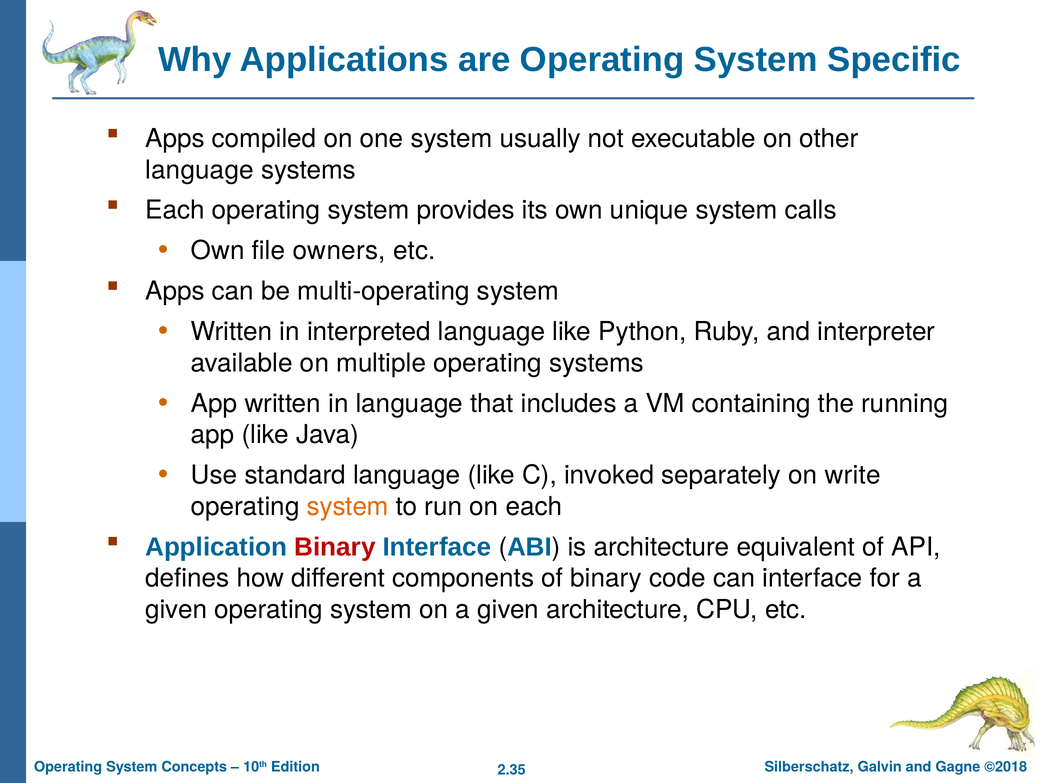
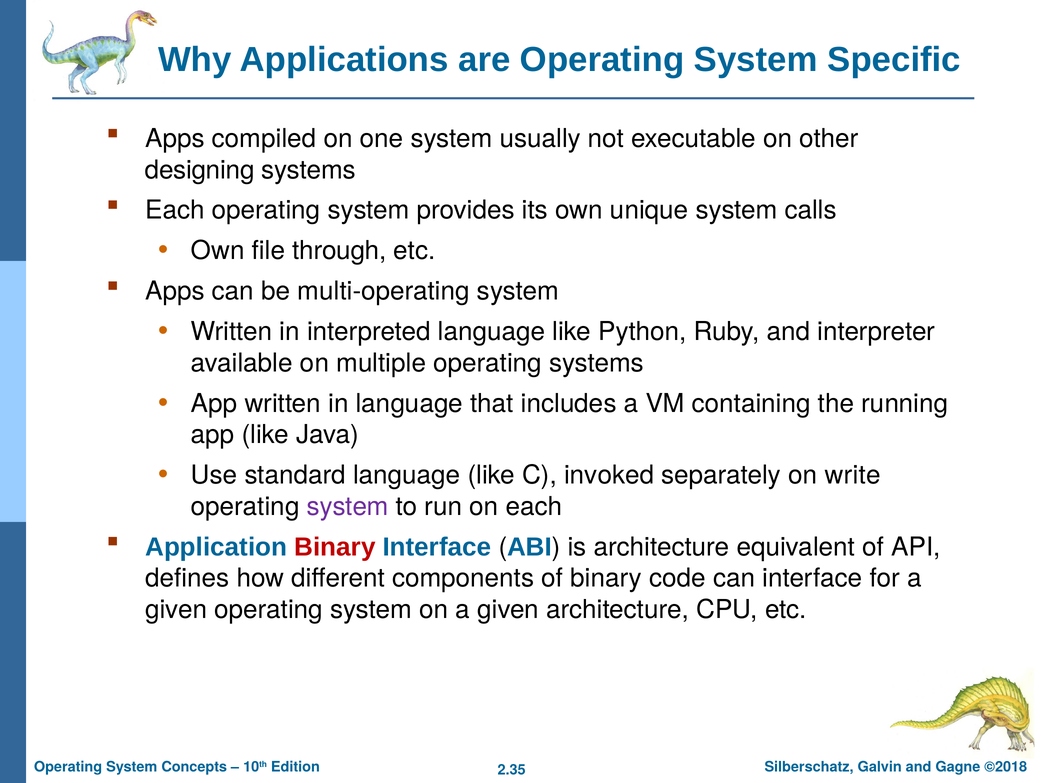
language: language -> designing (200, 170)
owners: owners -> through (339, 251)
system colour: orange -> purple (348, 507)
